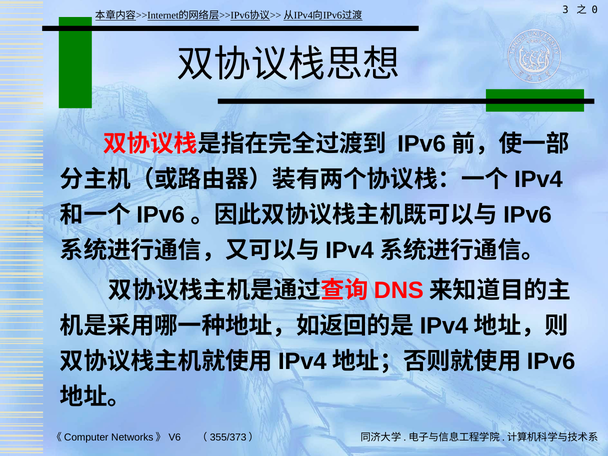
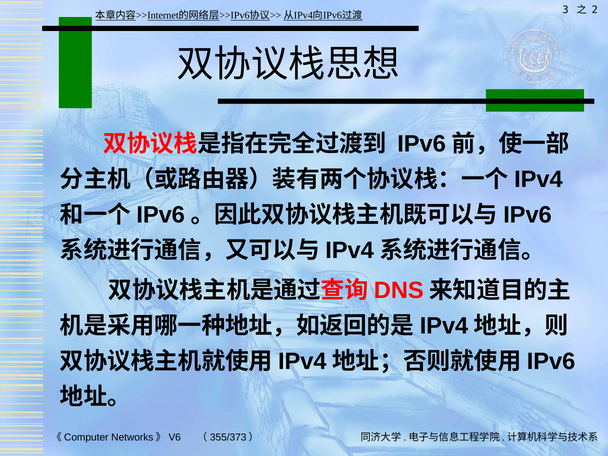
0: 0 -> 2 (595, 10)
